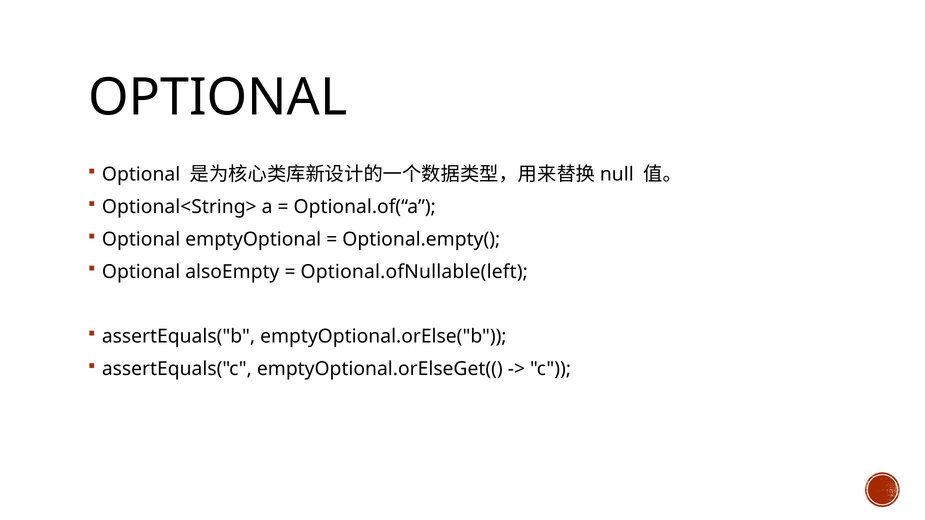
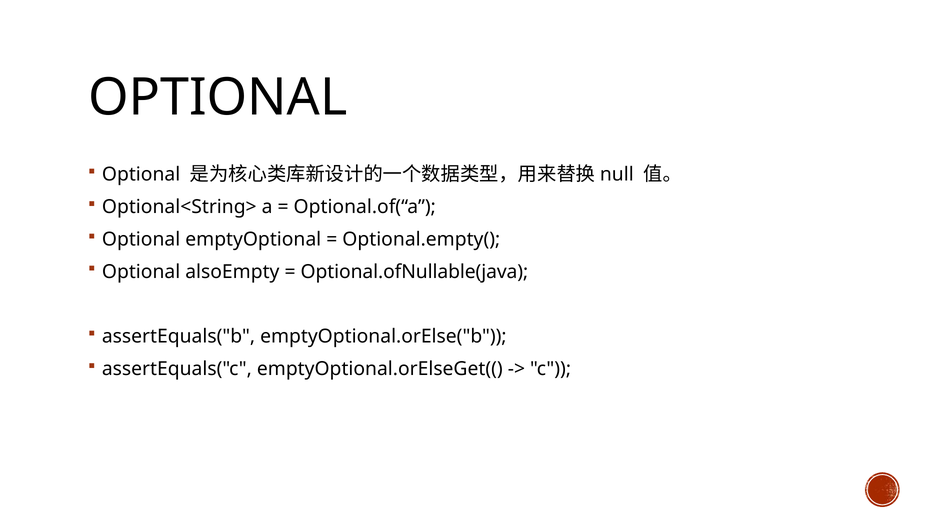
Optional.ofNullable(left: Optional.ofNullable(left -> Optional.ofNullable(java (414, 272)
